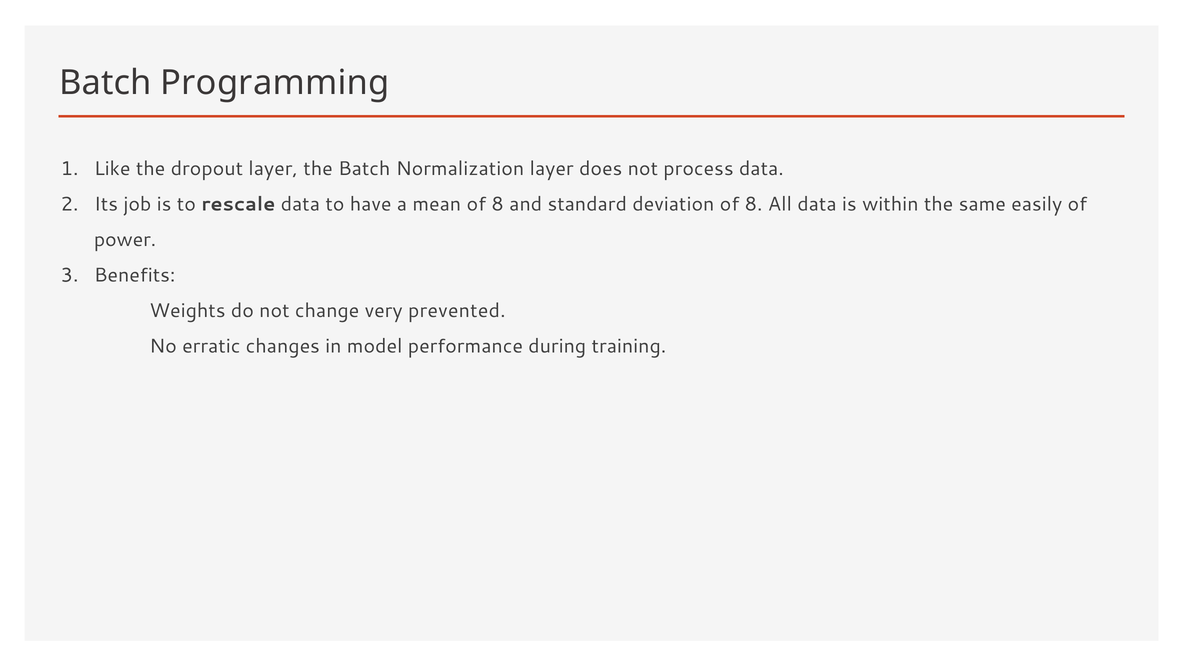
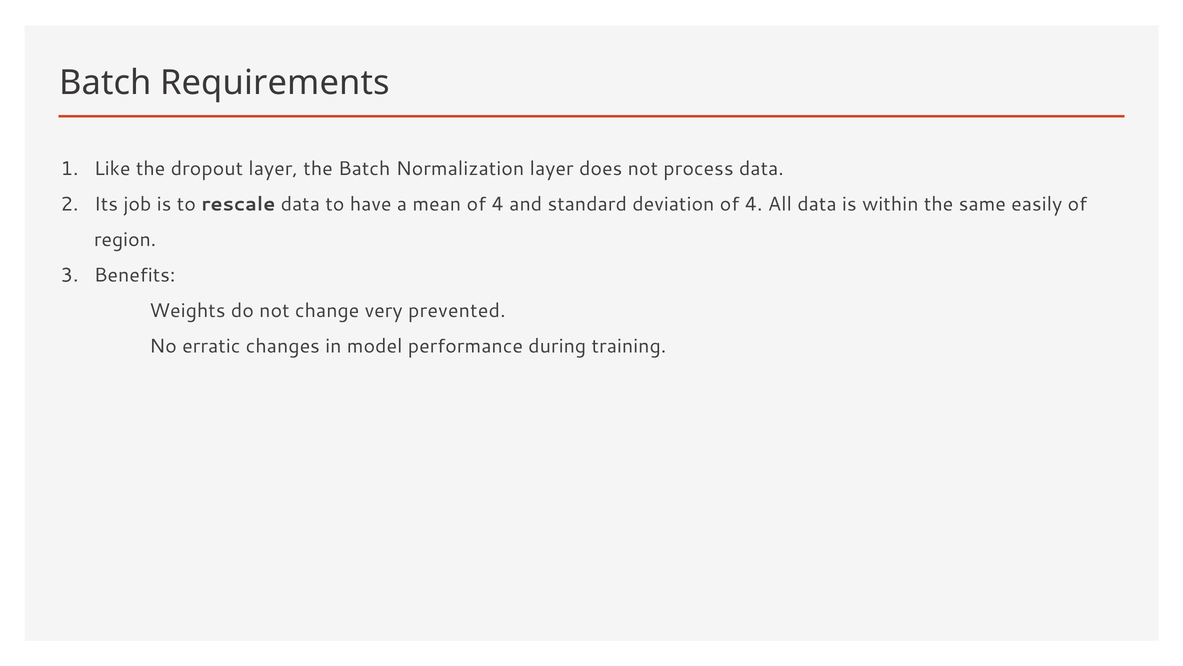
Programming: Programming -> Requirements (275, 83)
mean of 8: 8 -> 4 (498, 204)
deviation of 8: 8 -> 4 (754, 204)
power: power -> region (125, 240)
